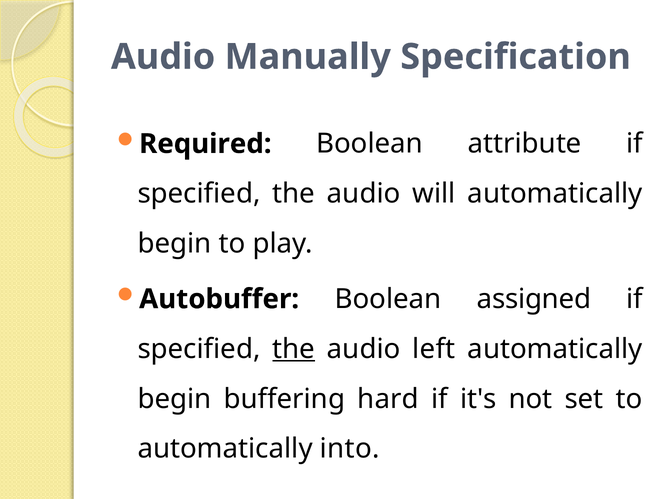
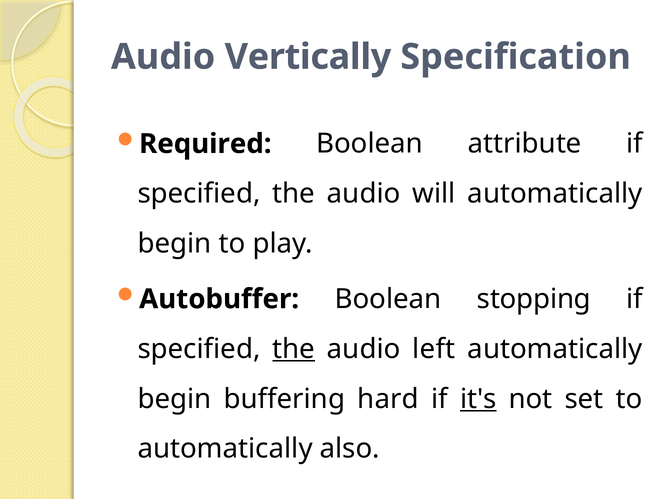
Manually: Manually -> Vertically (308, 57)
assigned: assigned -> stopping (534, 299)
it's underline: none -> present (478, 399)
into: into -> also (350, 449)
